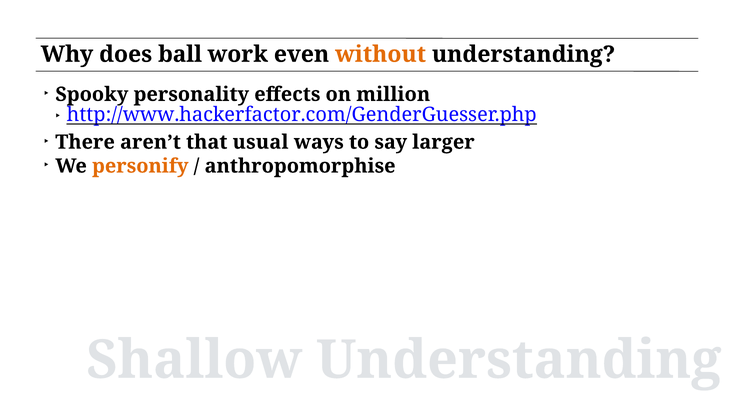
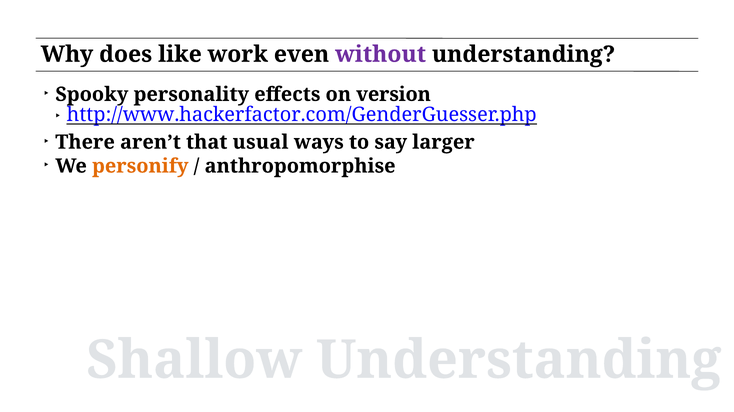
ball: ball -> like (180, 54)
without colour: orange -> purple (381, 54)
million: million -> version (393, 94)
